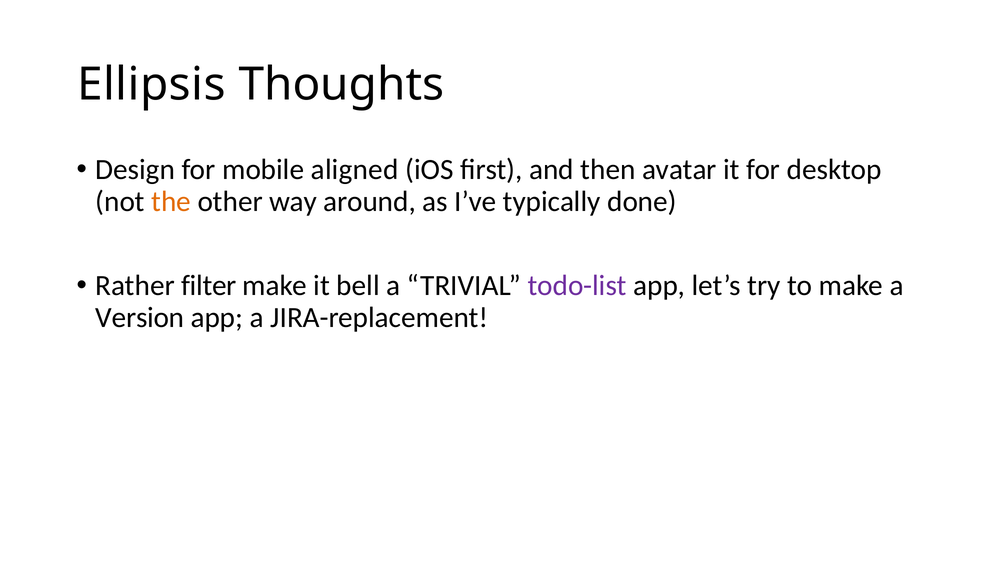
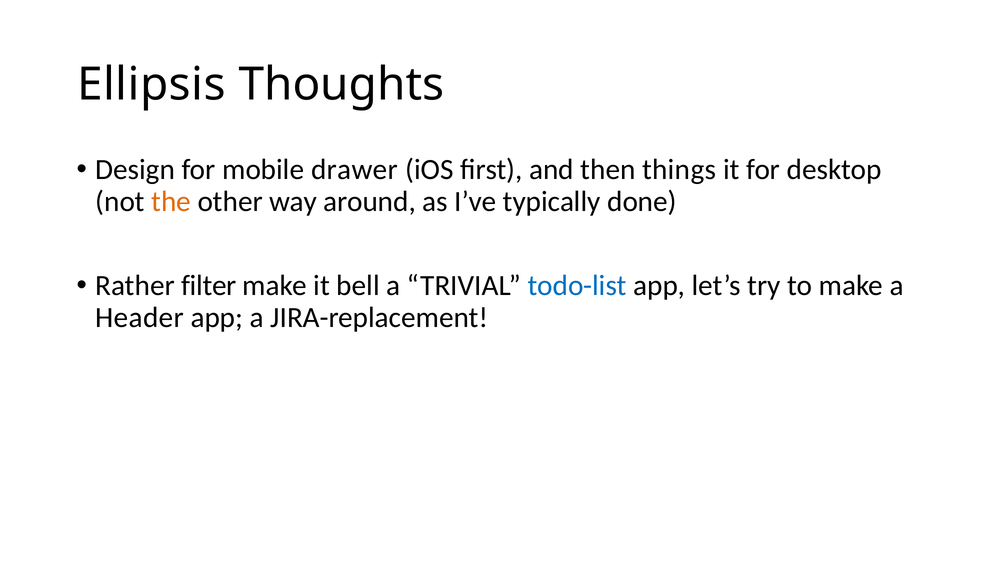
aligned: aligned -> drawer (355, 170)
avatar: avatar -> things (679, 170)
todo-list colour: purple -> blue (577, 286)
Version: Version -> Header (140, 317)
